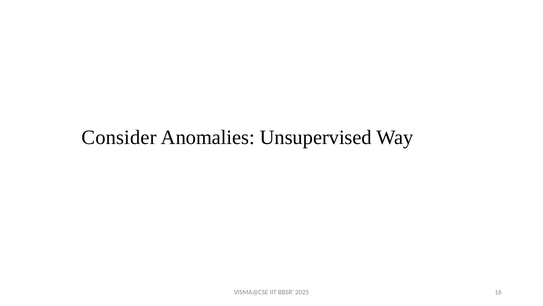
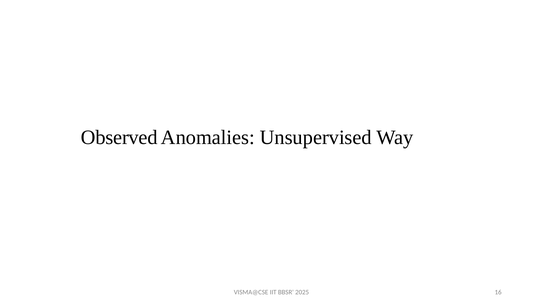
Consider: Consider -> Observed (119, 137)
